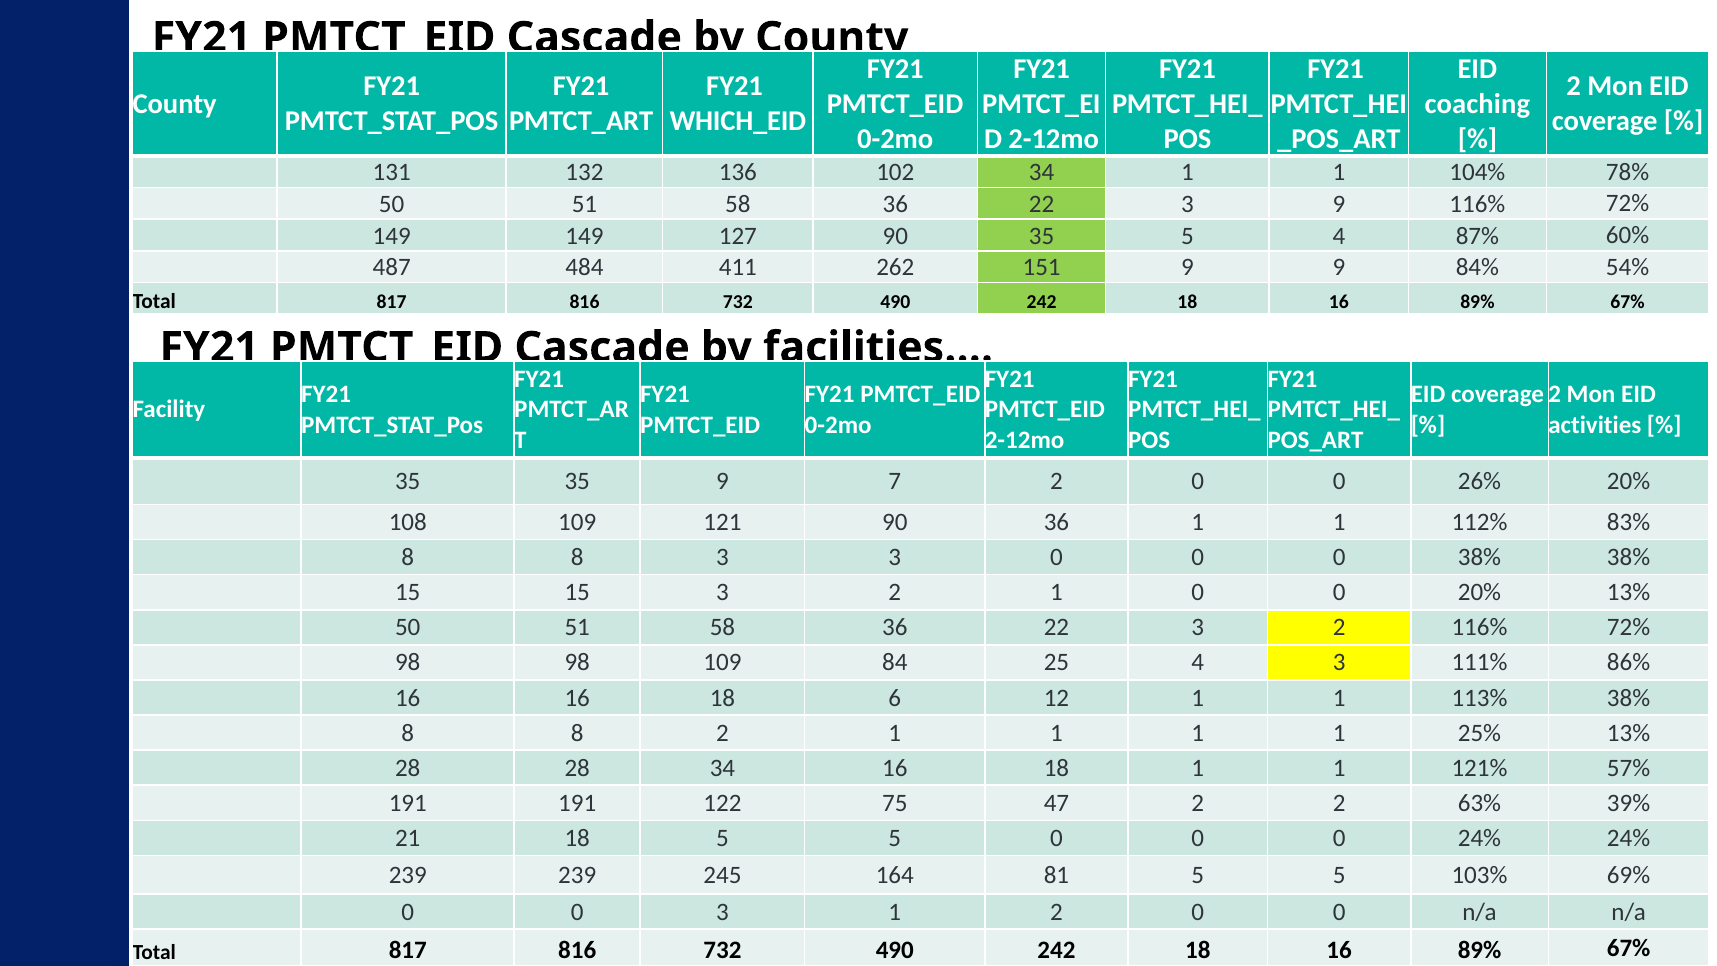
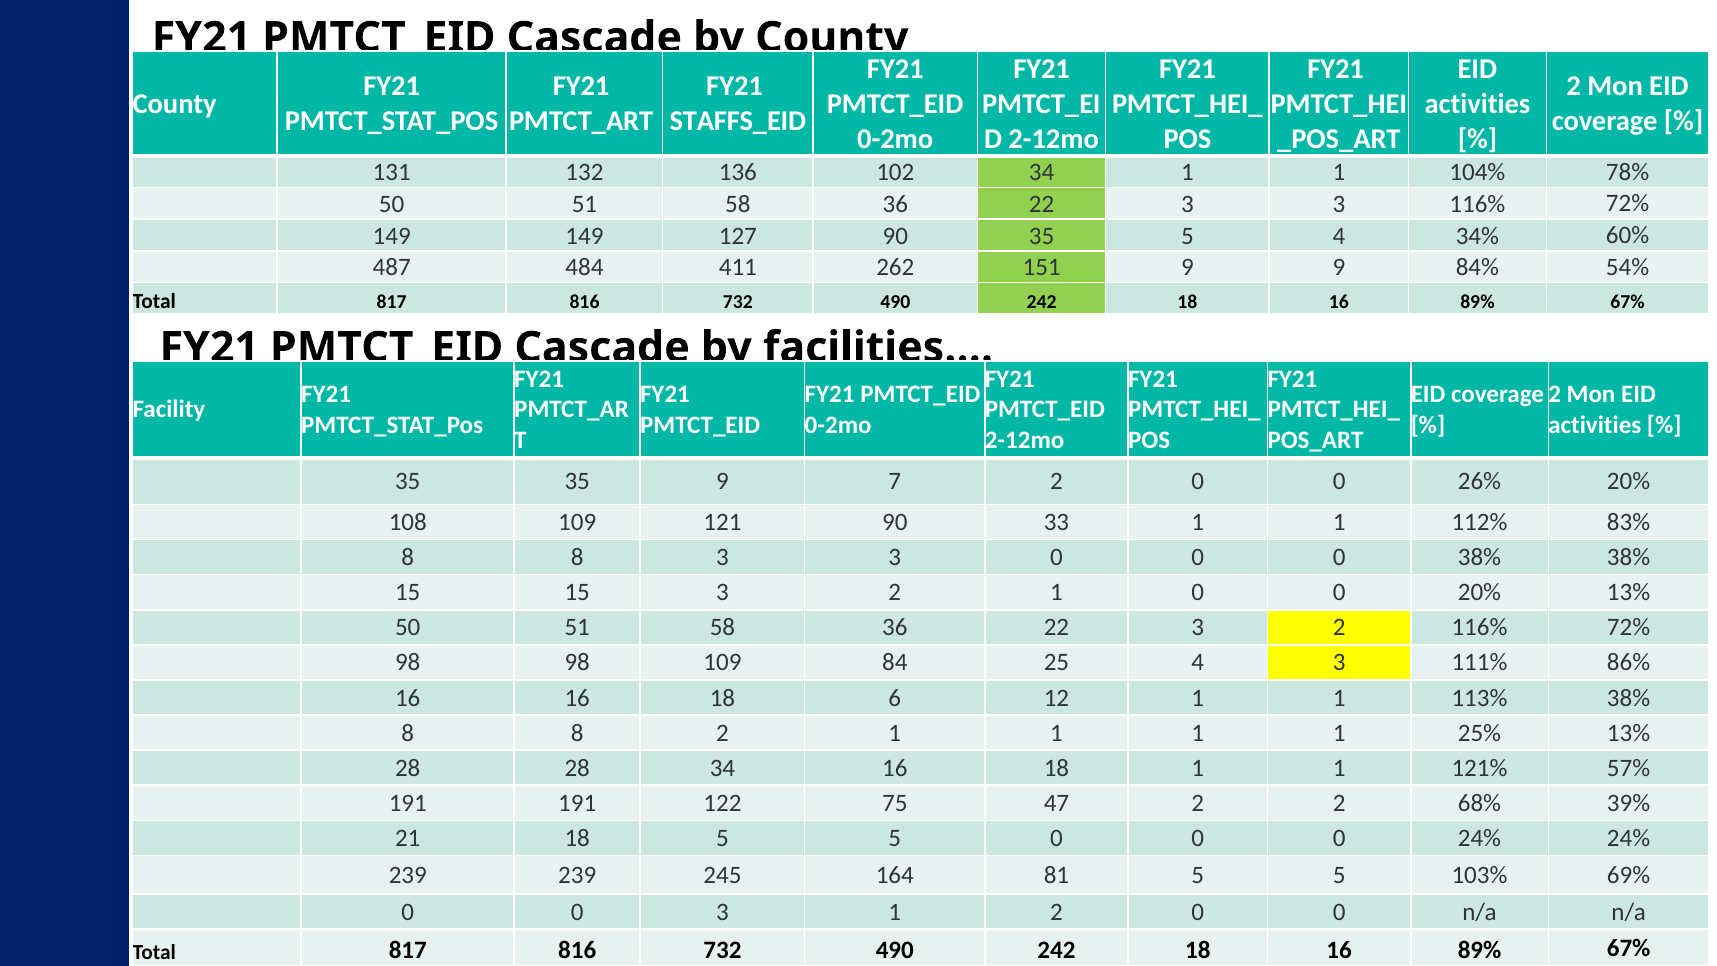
coaching: coaching -> activities (1477, 104)
WHICH_EID: WHICH_EID -> STAFFS_EID (738, 121)
22 3 9: 9 -> 3 (1339, 204)
87%: 87% -> 34% (1477, 236)
90 36: 36 -> 33 (1056, 522)
63%: 63% -> 68% (1479, 803)
